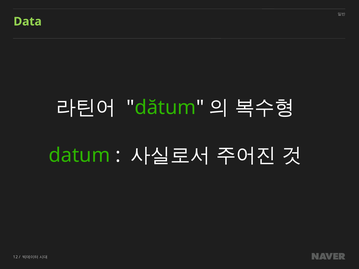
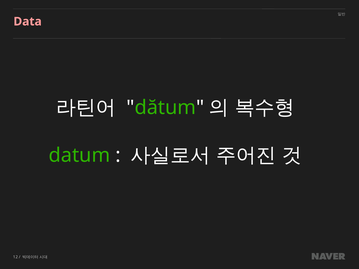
Data colour: light green -> pink (28, 22)
